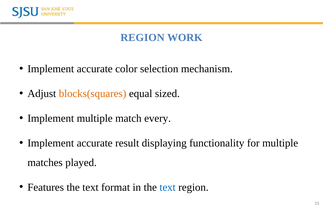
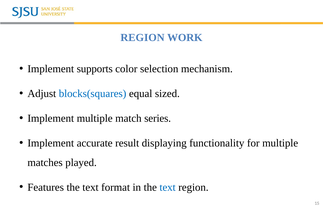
accurate: accurate -> supports (95, 69)
blocks(squares colour: orange -> blue (93, 94)
every: every -> series (158, 118)
